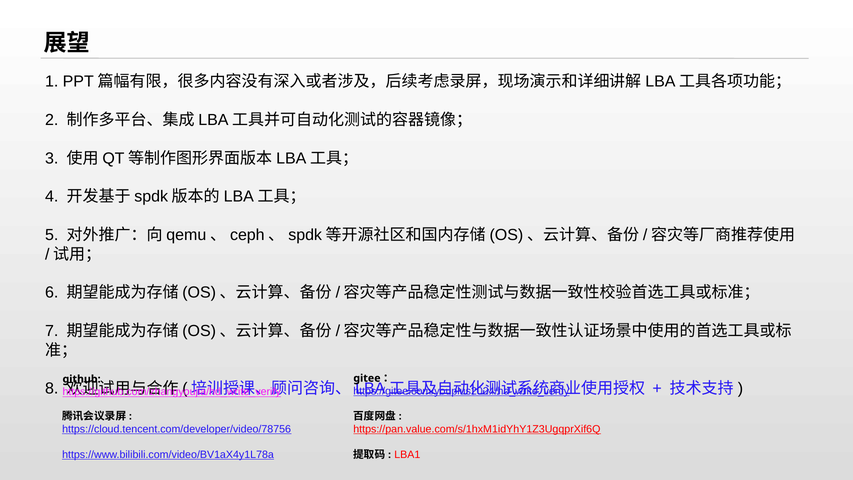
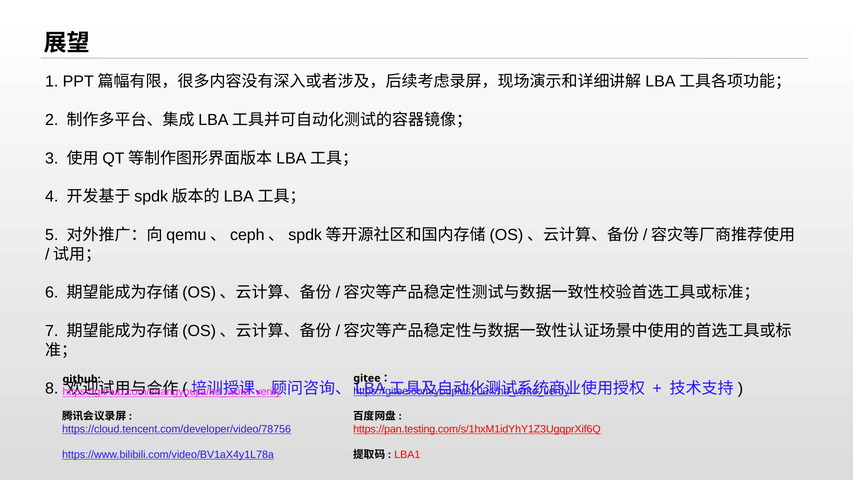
https://pan.value.com/s/1hxM1idYhY1Z3UgqprXif6Q: https://pan.value.com/s/1hxM1idYhY1Z3UgqprXif6Q -> https://pan.testing.com/s/1hxM1idYhY1Z3UgqprXif6Q (477, 429)
